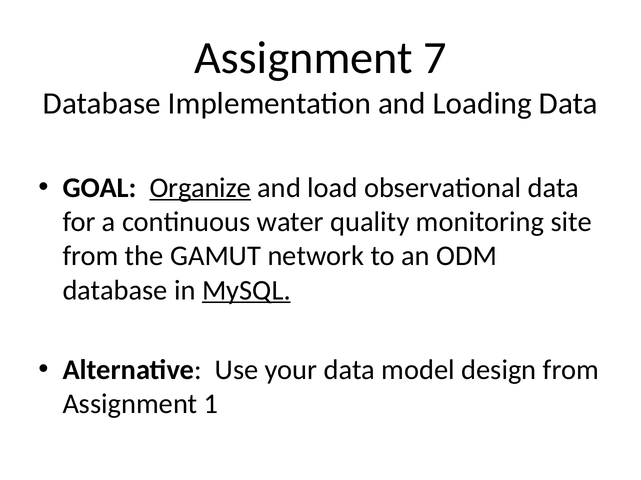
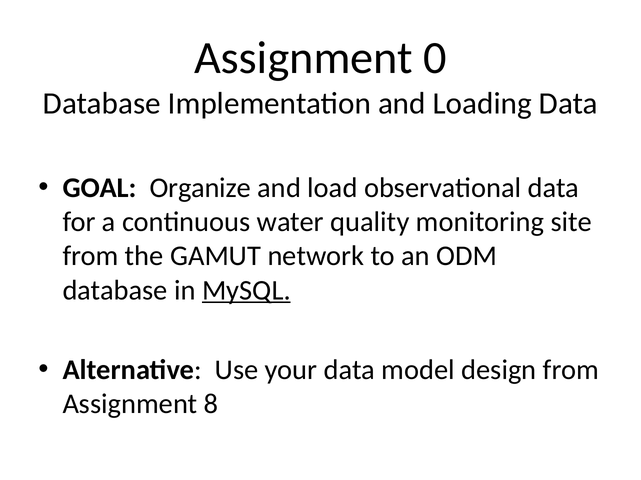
7: 7 -> 0 (435, 58)
Organize underline: present -> none (200, 188)
1: 1 -> 8 (211, 405)
